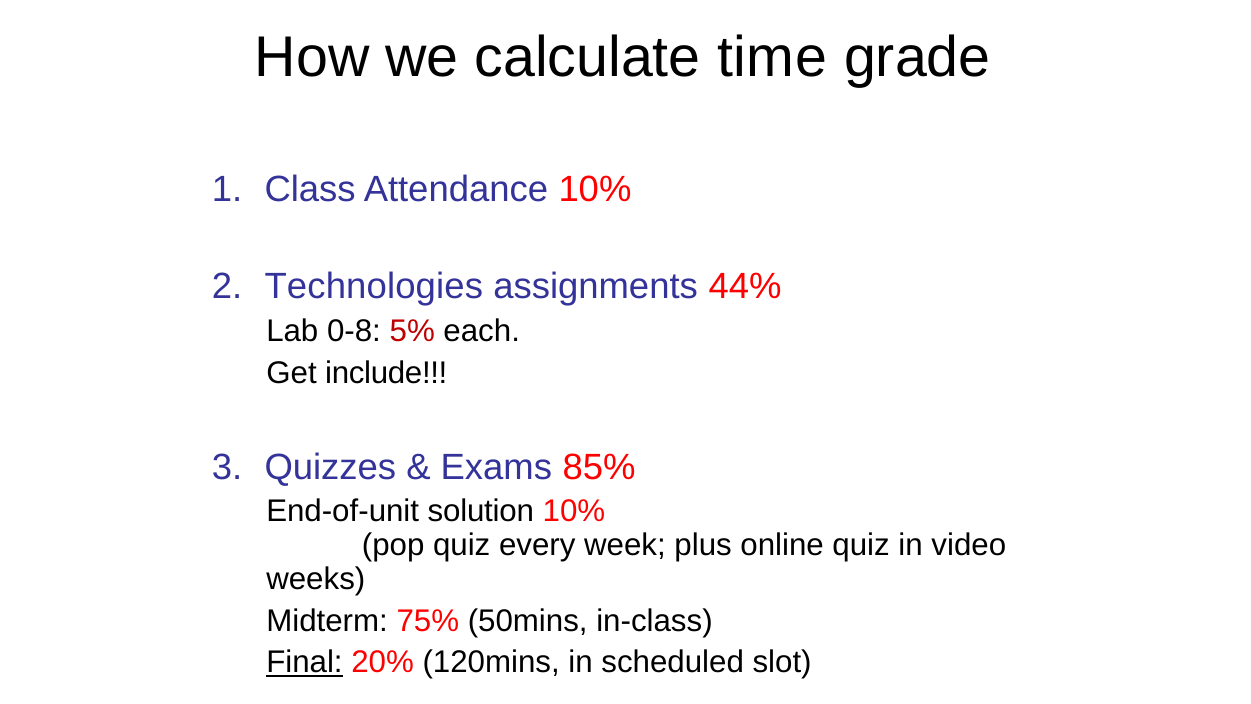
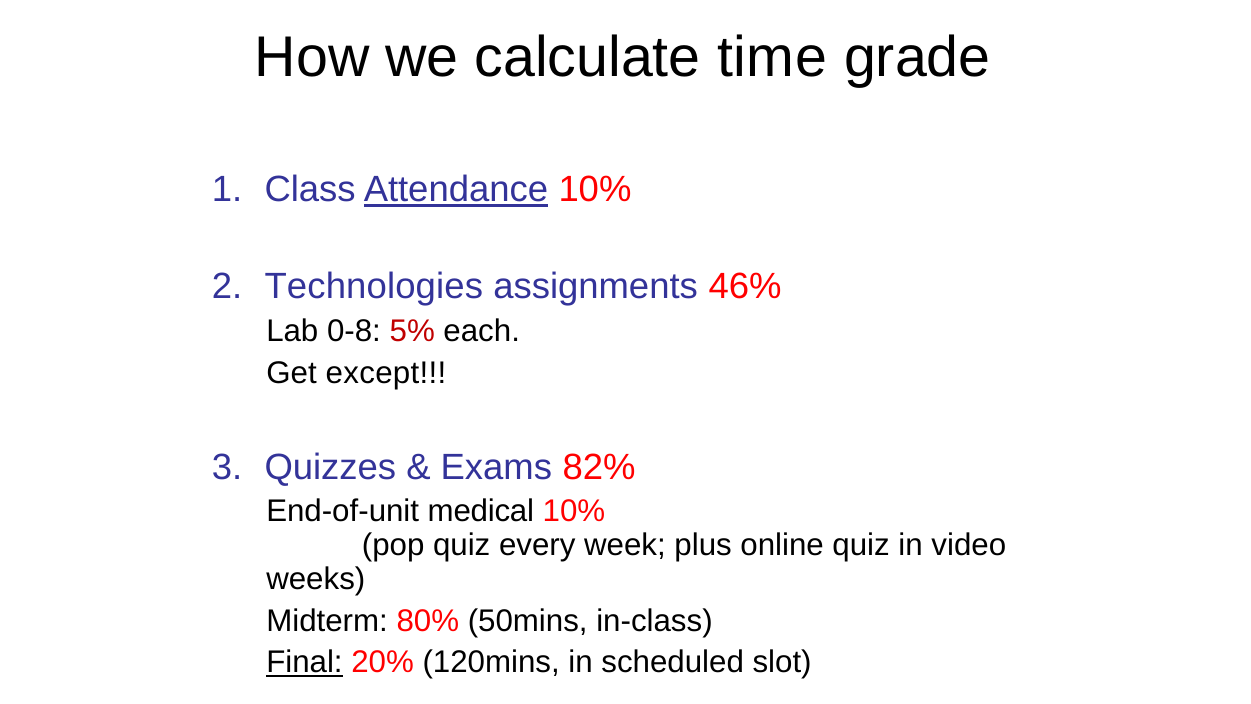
Attendance underline: none -> present (456, 190)
44%: 44% -> 46% (745, 287)
include: include -> except (386, 373)
85%: 85% -> 82% (599, 467)
solution: solution -> medical (481, 511)
75%: 75% -> 80% (428, 620)
